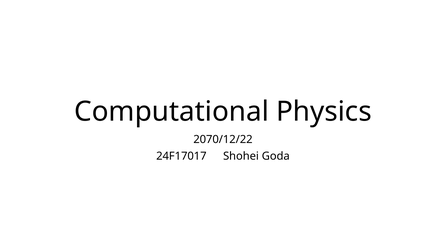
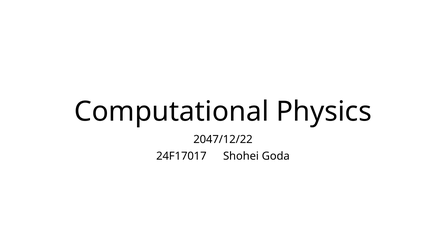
2070/12/22: 2070/12/22 -> 2047/12/22 (223, 139)
